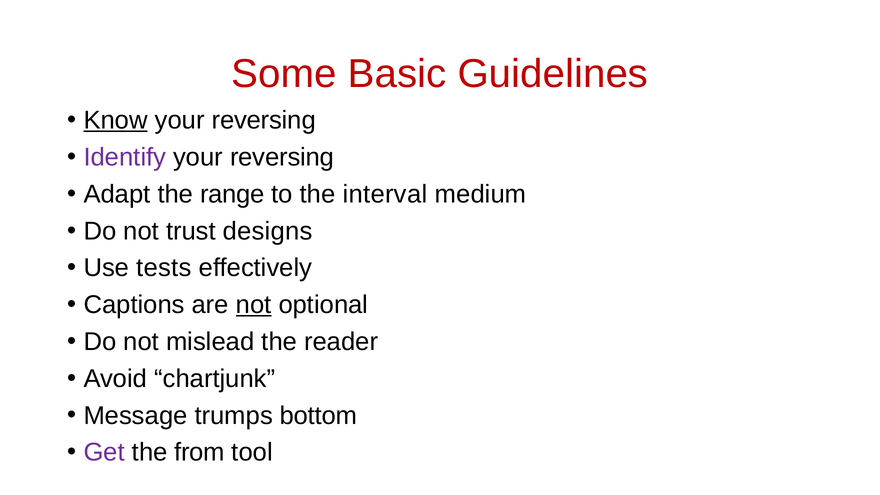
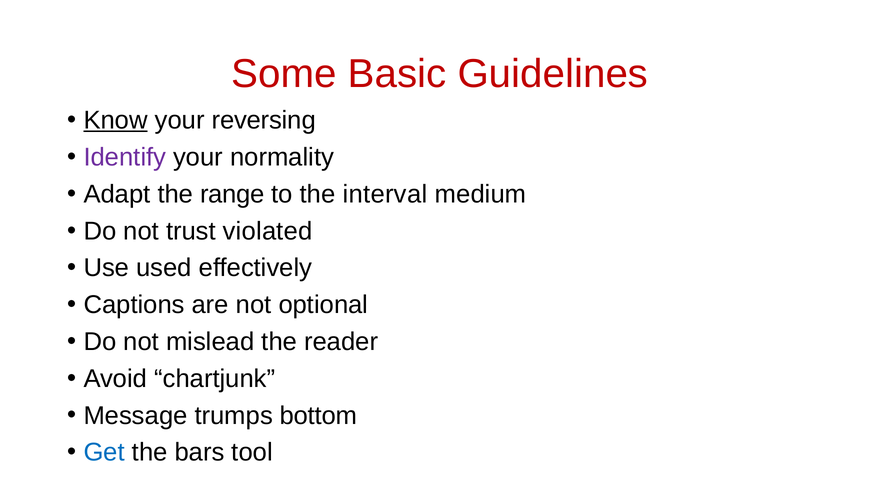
reversing: reversing -> normality (282, 157)
designs: designs -> violated (268, 231)
tests: tests -> used (164, 268)
not underline: present -> none (254, 305)
Get colour: purple -> blue (104, 452)
from: from -> bars (199, 452)
